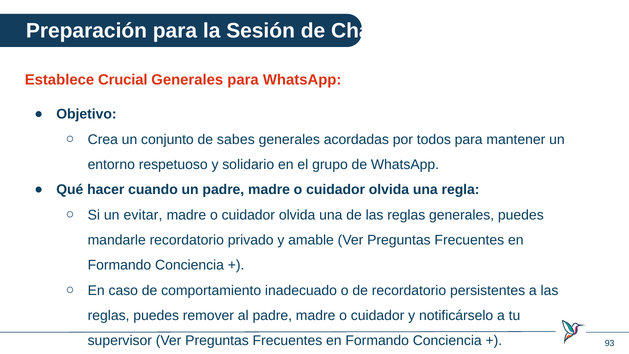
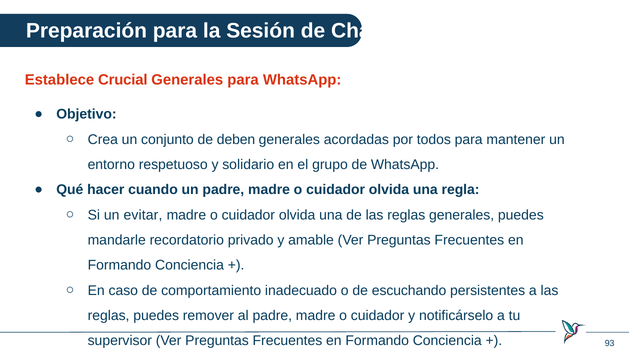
sabes: sabes -> deben (236, 139)
de recordatorio: recordatorio -> escuchando (409, 290)
